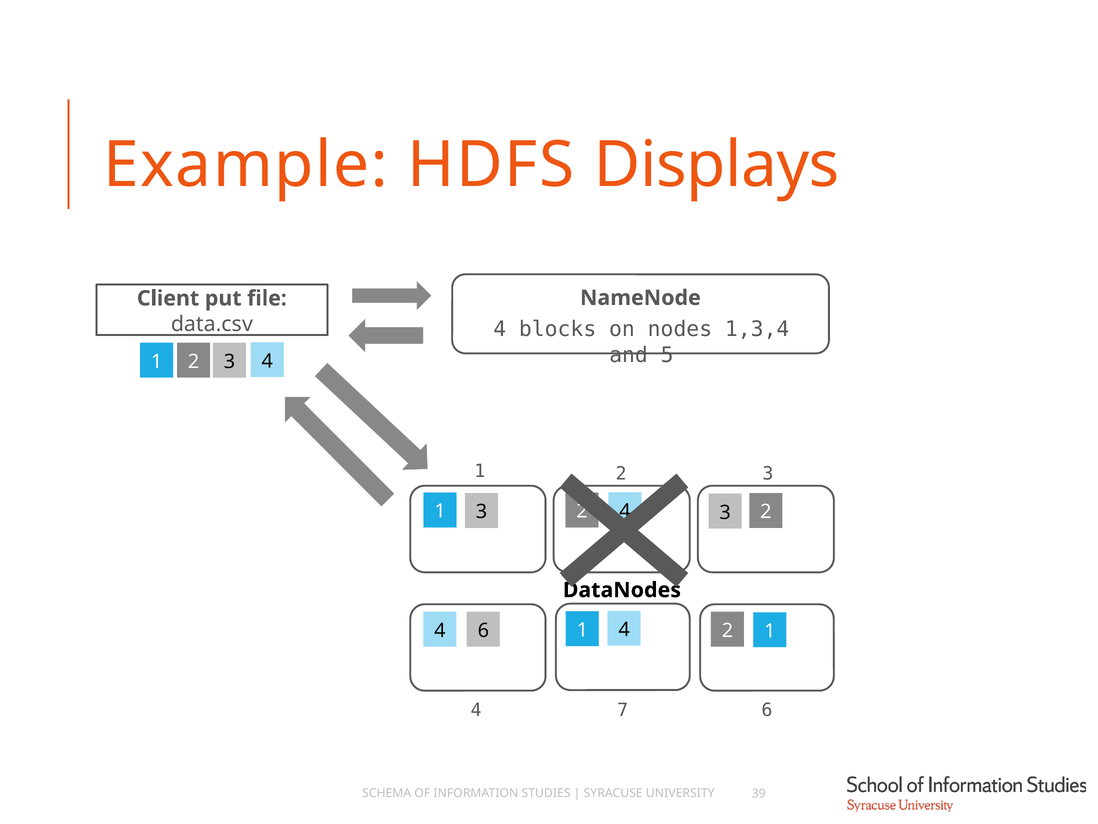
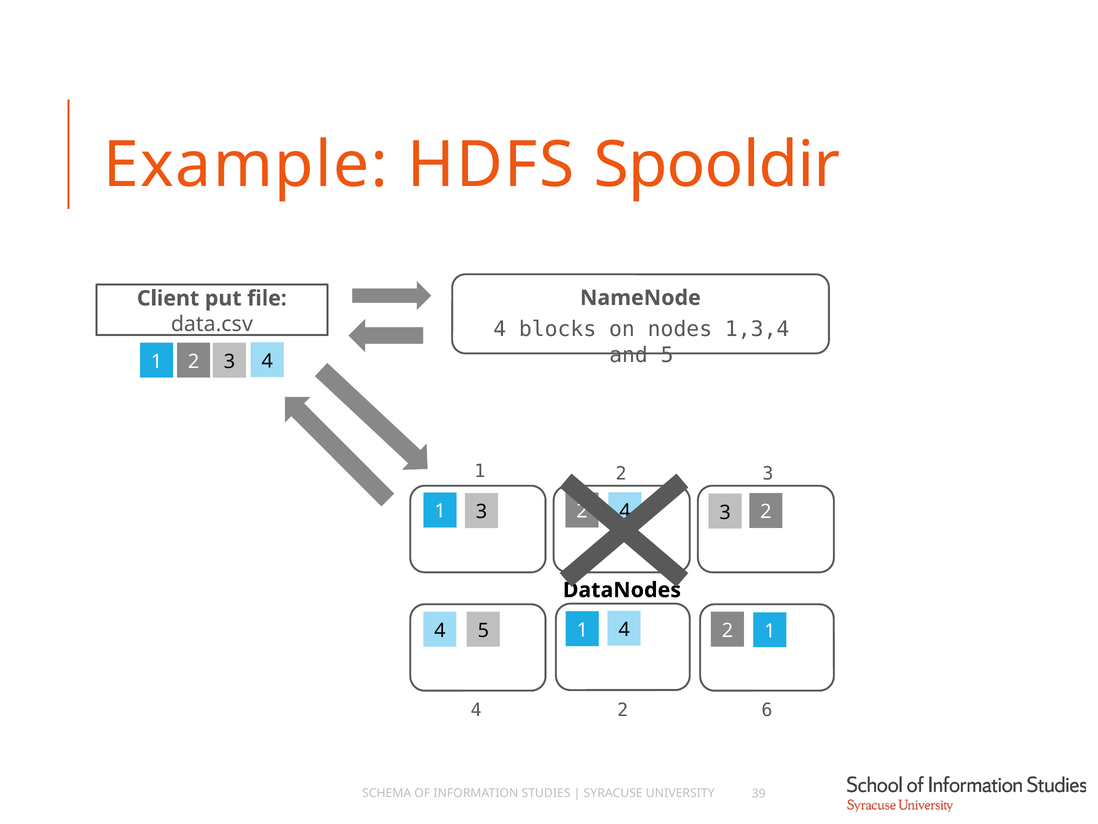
Displays: Displays -> Spooldir (717, 165)
4 6: 6 -> 5 (483, 630)
7: 7 -> 2 (623, 710)
